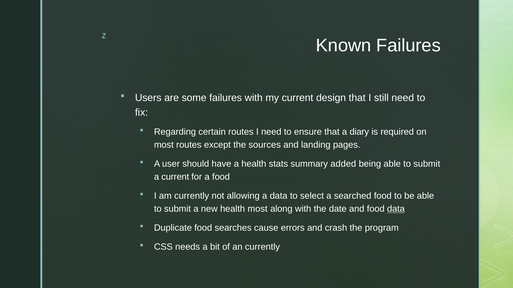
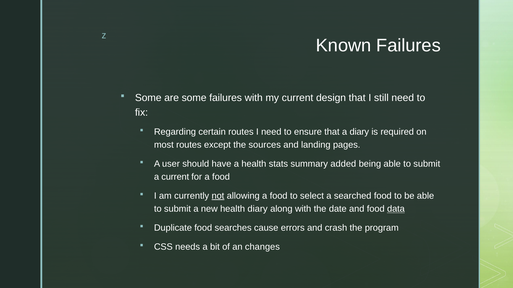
Users: Users -> Some (148, 98)
not underline: none -> present (218, 196)
allowing a data: data -> food (279, 196)
health most: most -> diary (258, 209)
an currently: currently -> changes (262, 247)
